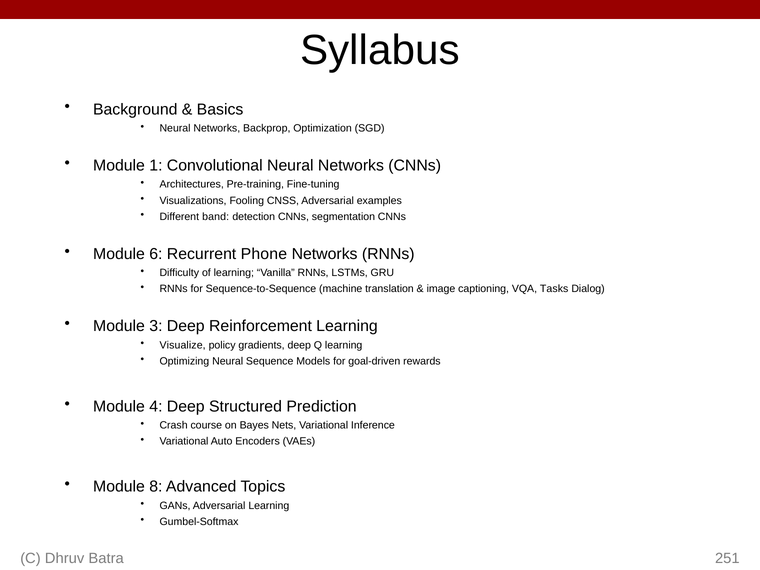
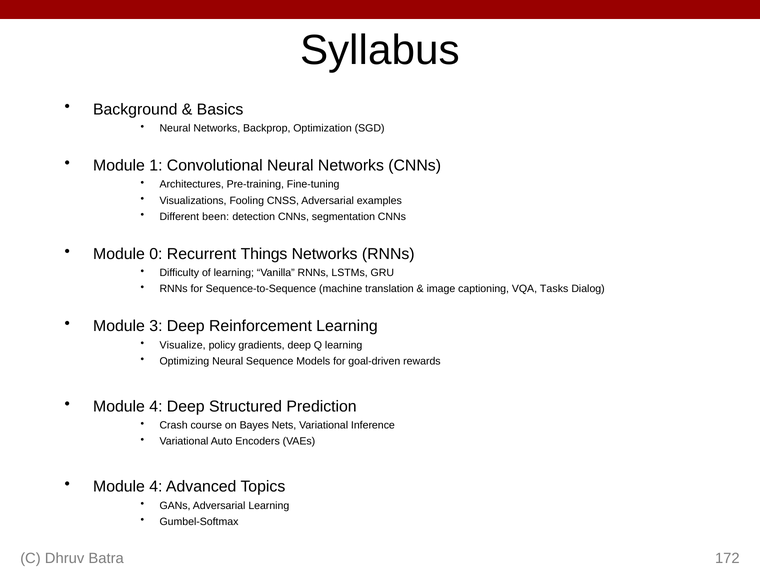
band: band -> been (216, 217)
6: 6 -> 0 (156, 254)
Phone: Phone -> Things (264, 254)
8: 8 -> 4 (156, 487)
251: 251 -> 172 (727, 558)
